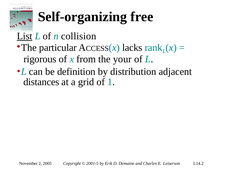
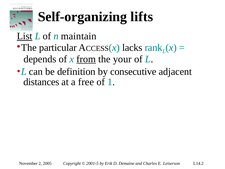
free: free -> lifts (142, 17)
collision: collision -> maintain (79, 36)
rigorous: rigorous -> depends (40, 59)
from underline: none -> present (86, 59)
distribution: distribution -> consecutive (133, 72)
grid: grid -> free (86, 82)
